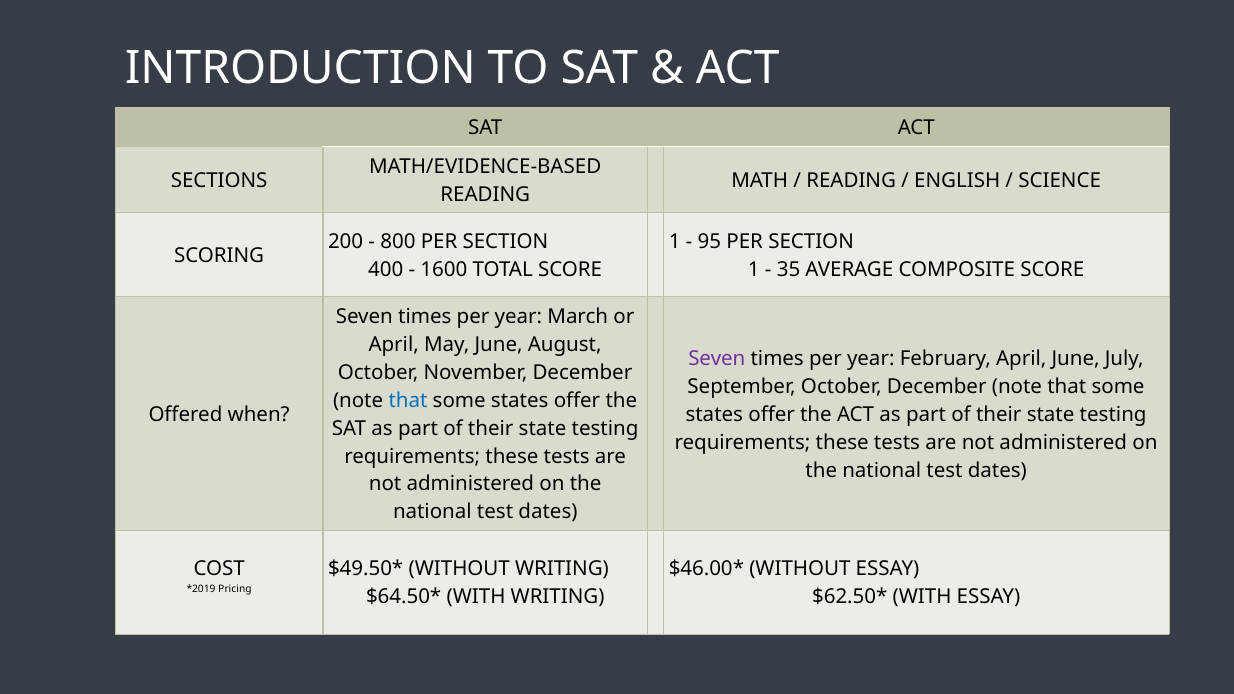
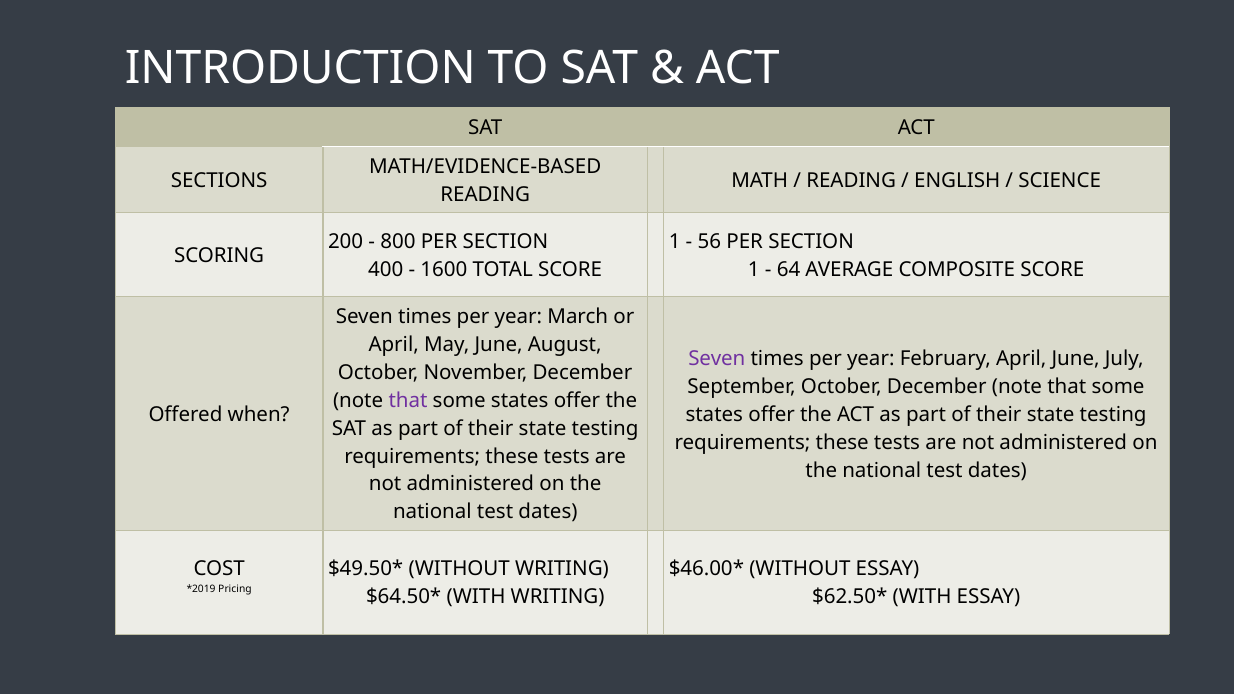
95: 95 -> 56 (709, 242)
35: 35 -> 64 (789, 270)
that colour: blue -> purple (408, 401)
